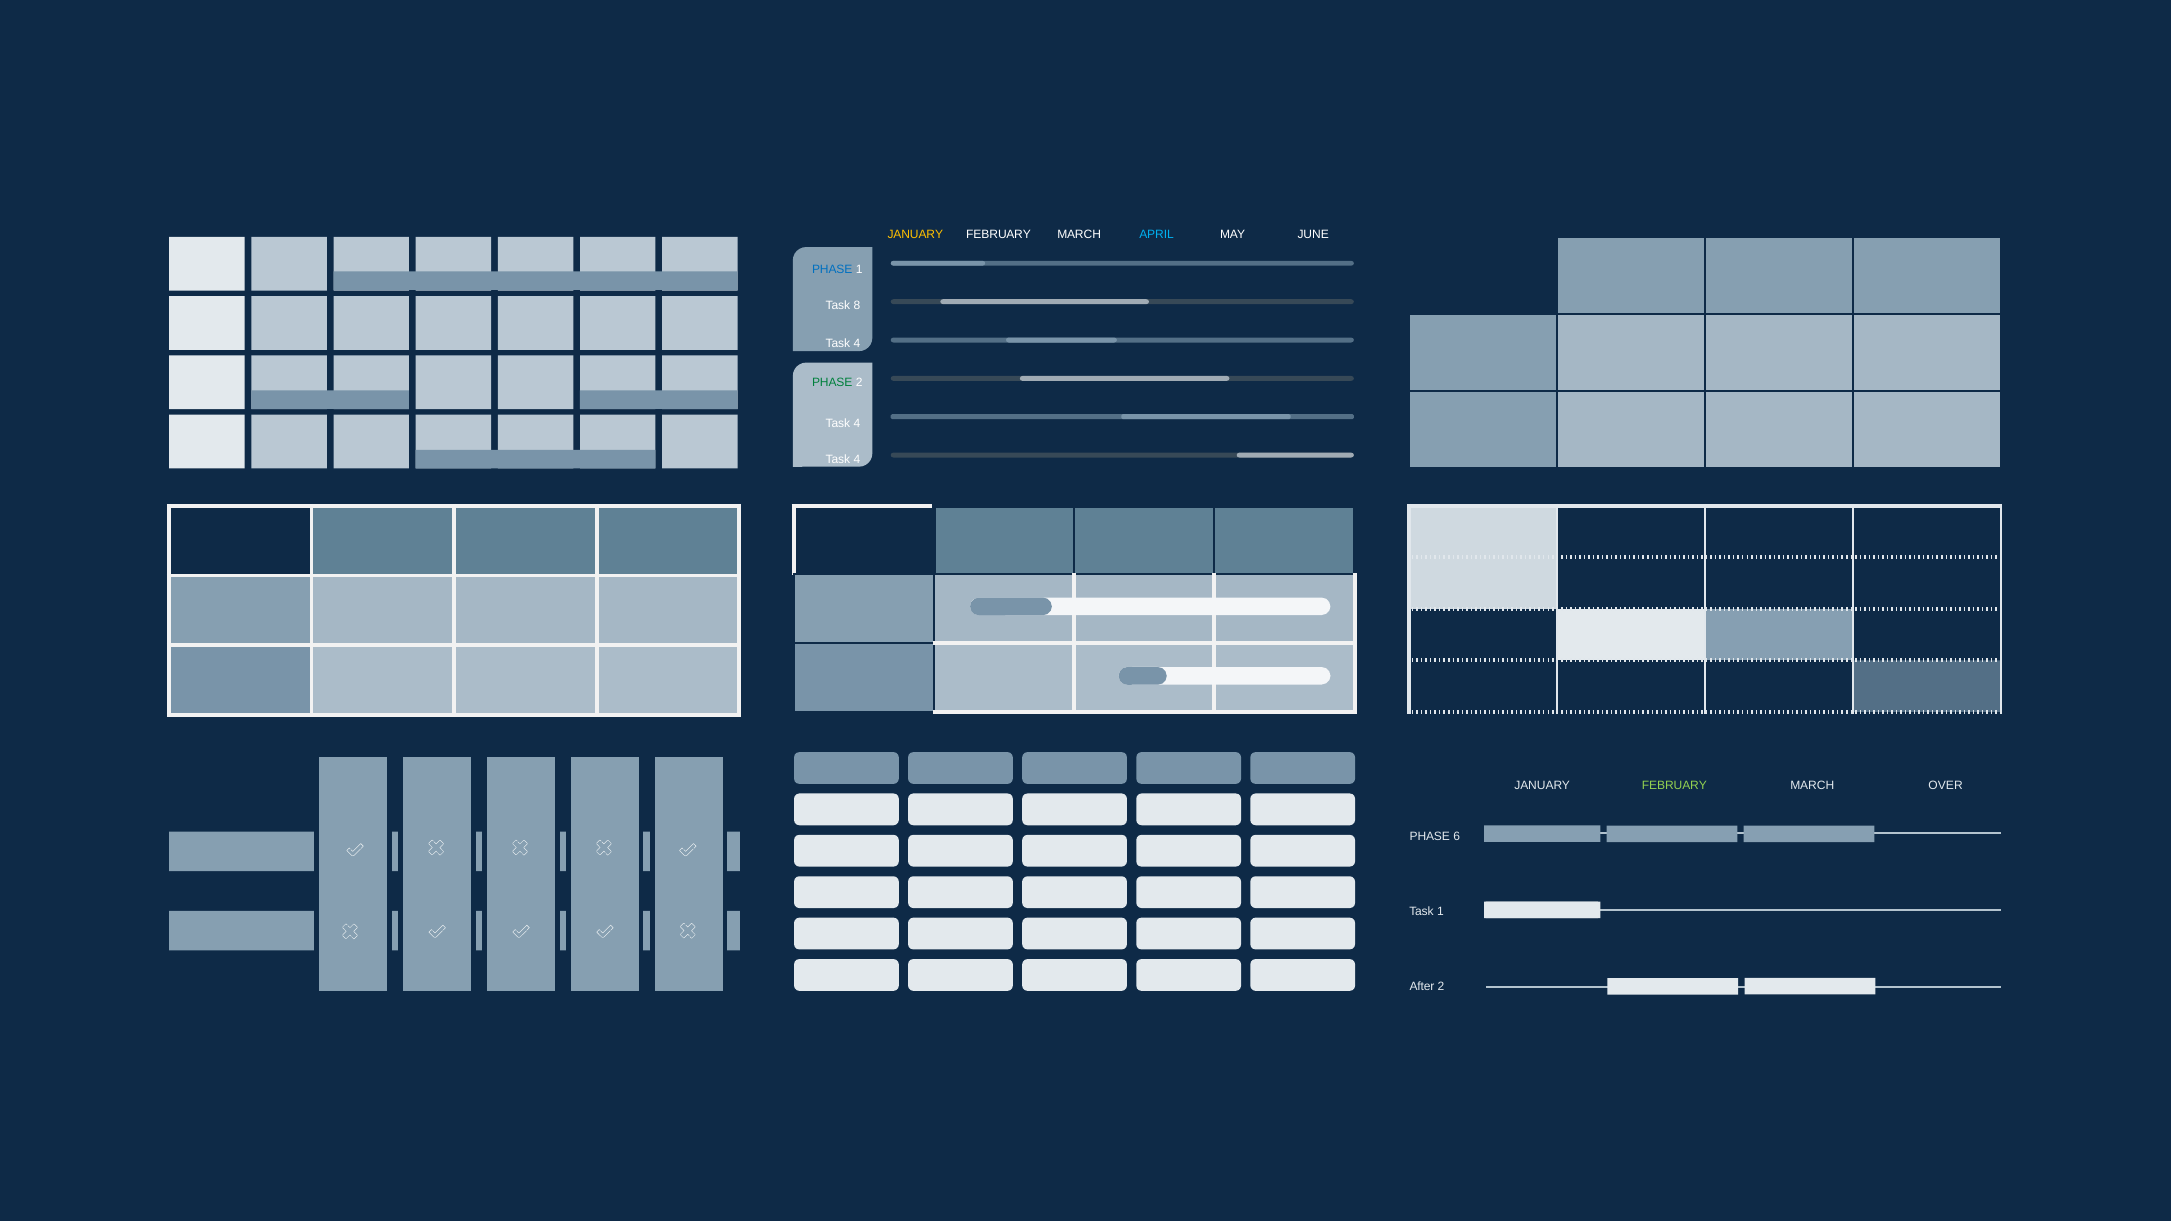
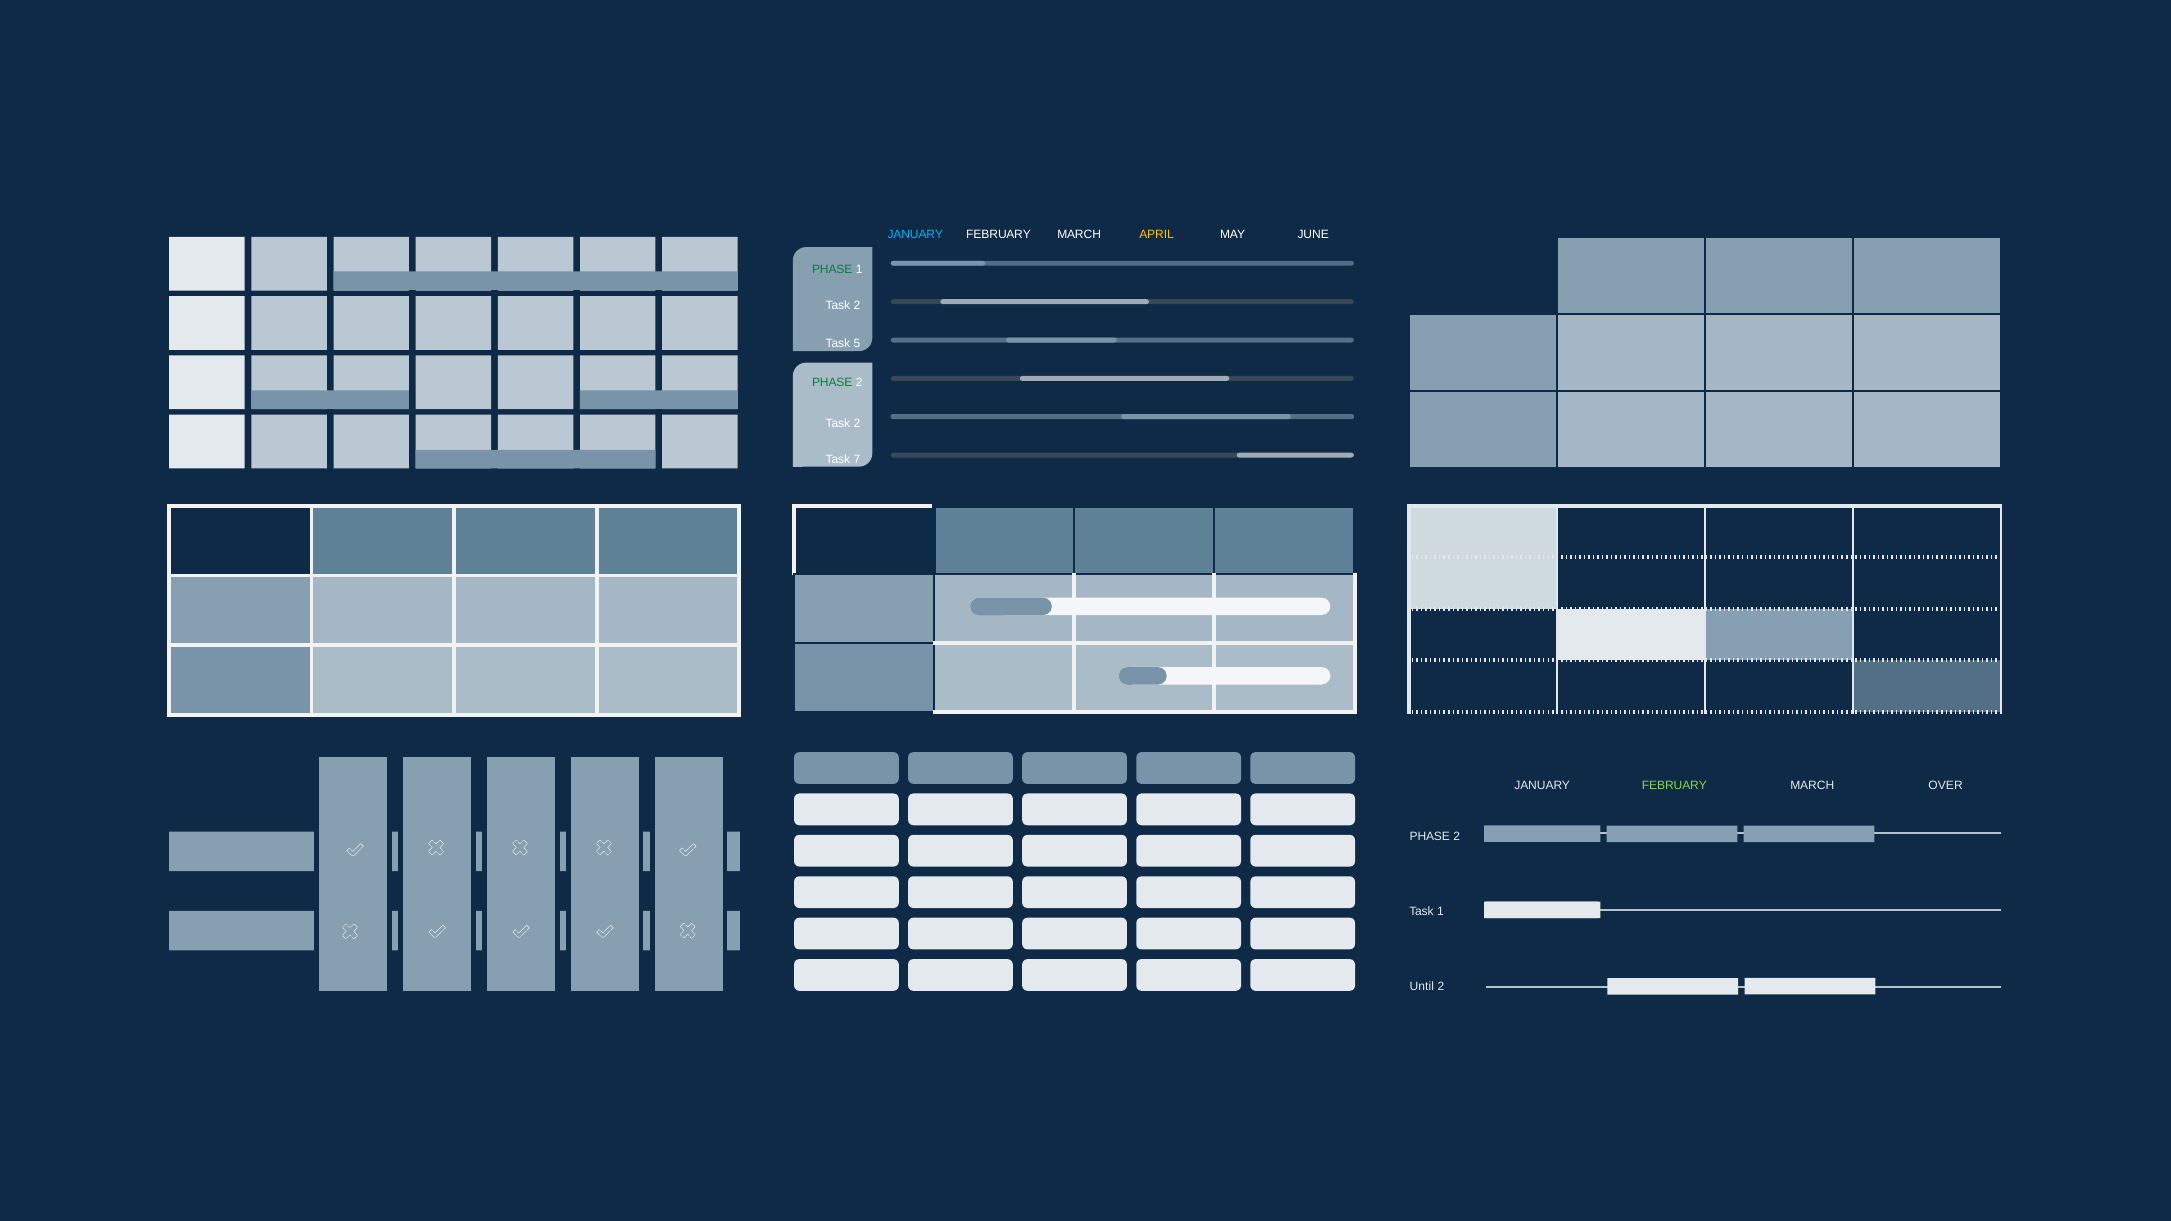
JANUARY colour: yellow -> light blue (915, 234)
APRIL colour: light blue -> yellow (1157, 234)
PHASE colour: blue -> green (832, 269)
8: 8 -> 2 (857, 306)
4: 4 -> 5 (857, 344)
4: 4 -> 2 (857, 424)
4: 4 -> 7 (857, 460)
6: 6 -> 2 (1457, 836)
After: After -> Until (1422, 987)
